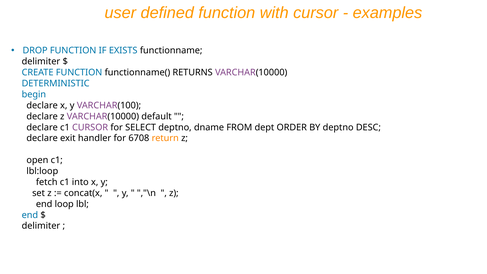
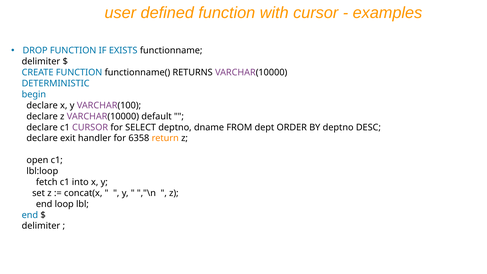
6708: 6708 -> 6358 (139, 138)
